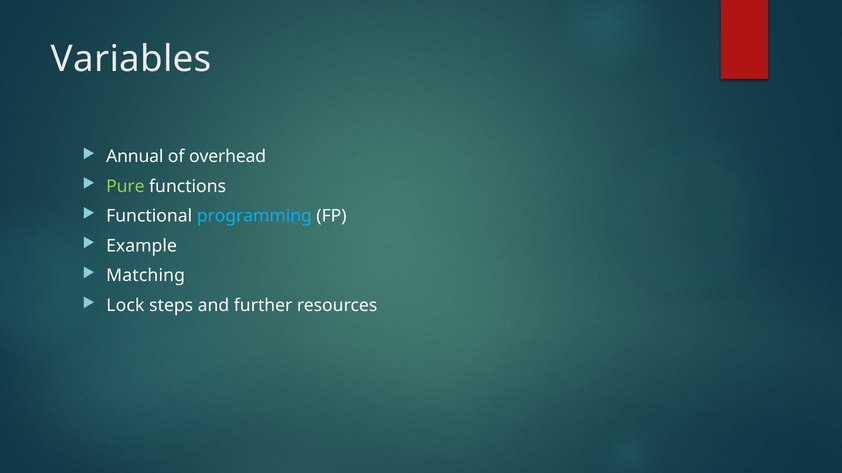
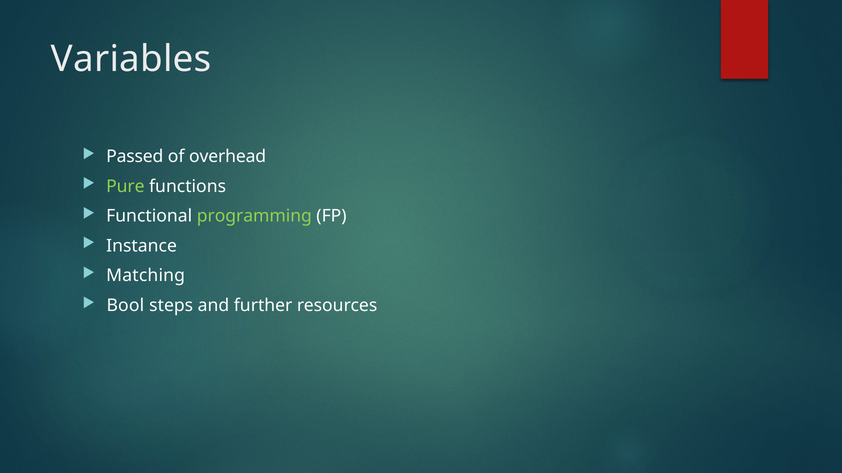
Annual: Annual -> Passed (135, 157)
programming colour: light blue -> light green (254, 216)
Example: Example -> Instance (142, 246)
Lock: Lock -> Bool (125, 306)
